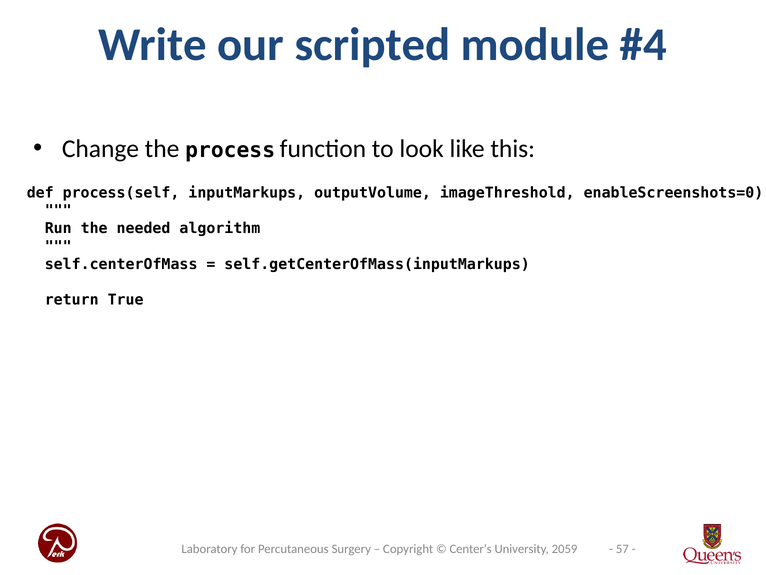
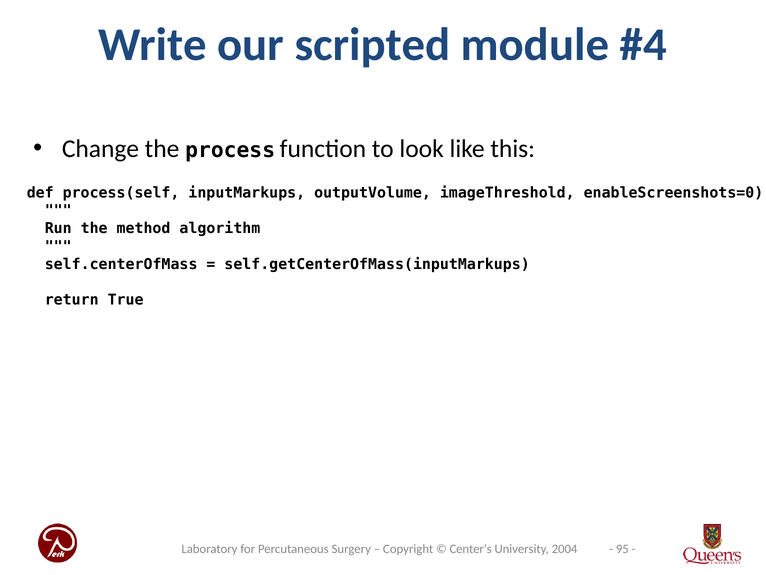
needed: needed -> method (144, 228)
57: 57 -> 95 (622, 549)
2059: 2059 -> 2004 (565, 549)
